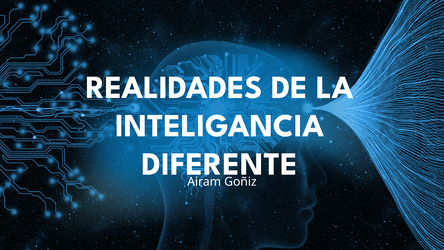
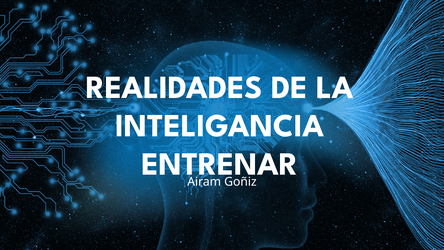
DIFERENTE: DIFERENTE -> ENTRENAR (220, 164)
